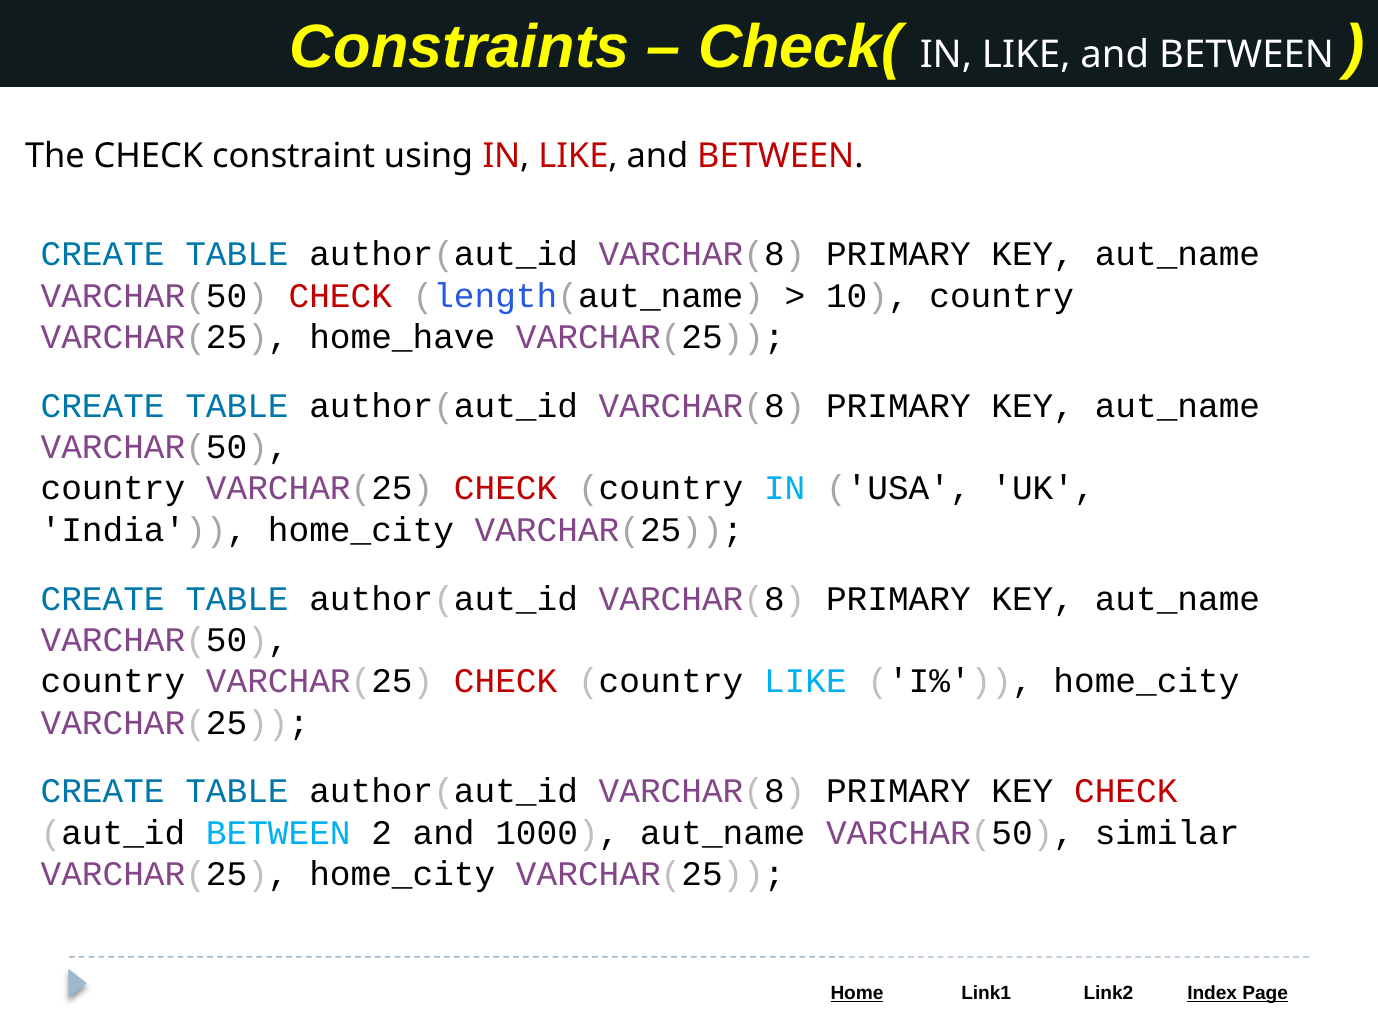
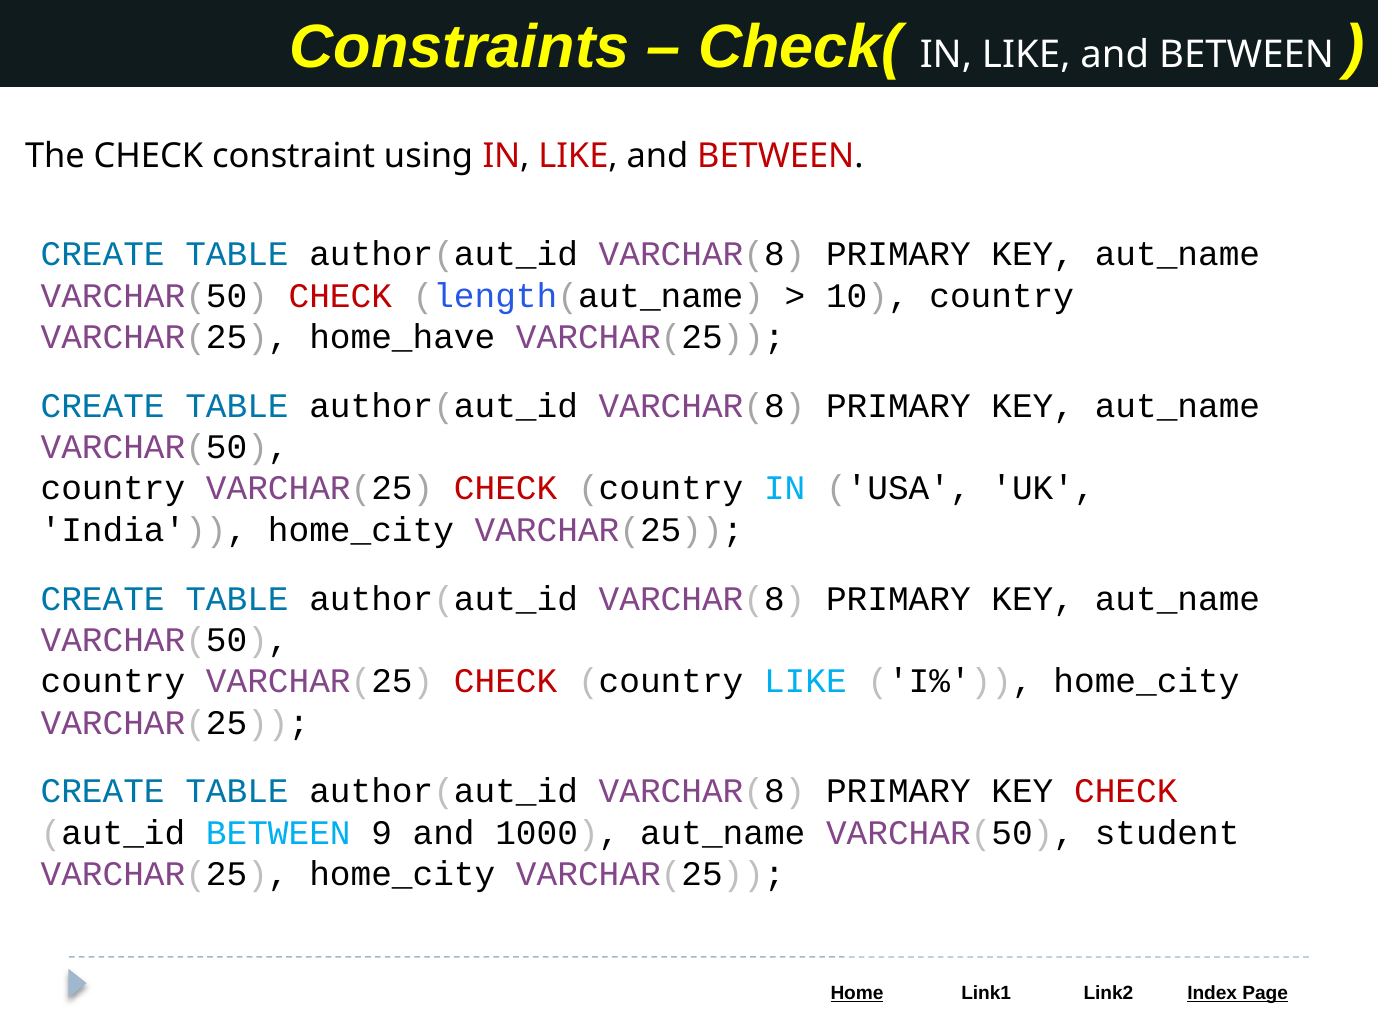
2: 2 -> 9 (382, 833)
similar: similar -> student (1167, 833)
